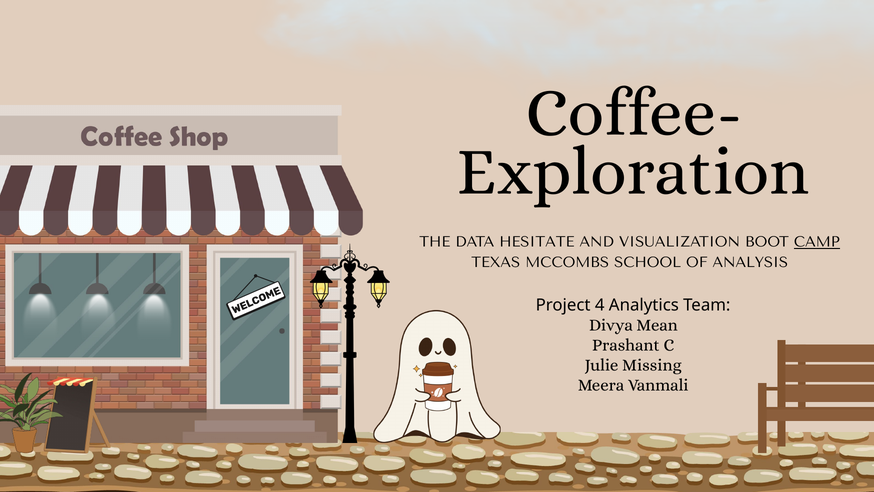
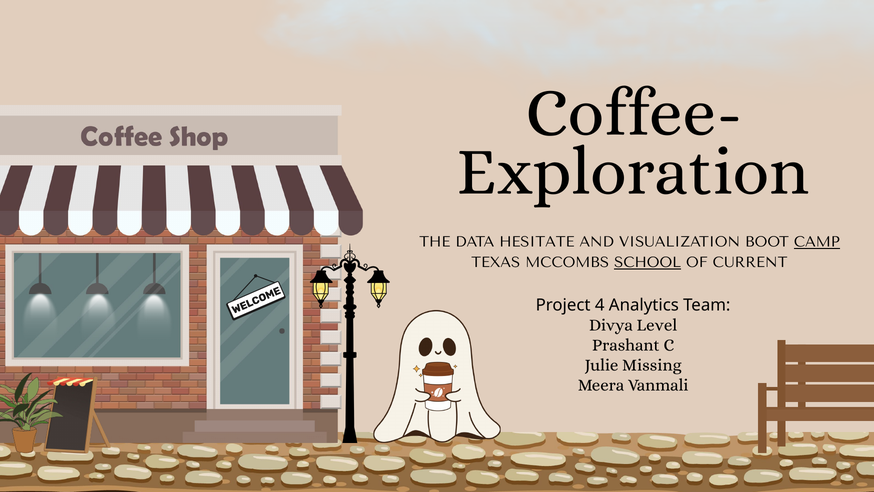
SCHOOL underline: none -> present (648, 262)
ANALYSIS: ANALYSIS -> CURRENT (750, 262)
Mean: Mean -> Level (657, 325)
